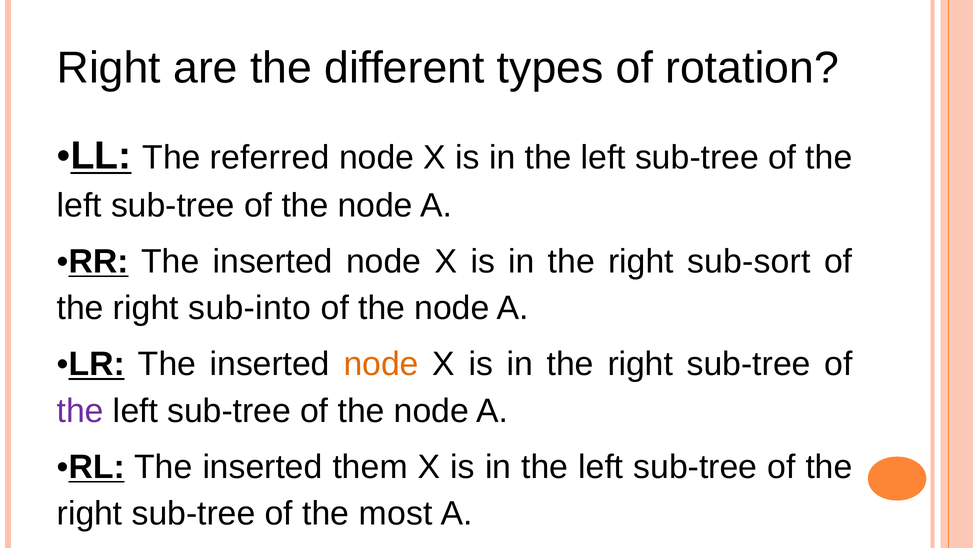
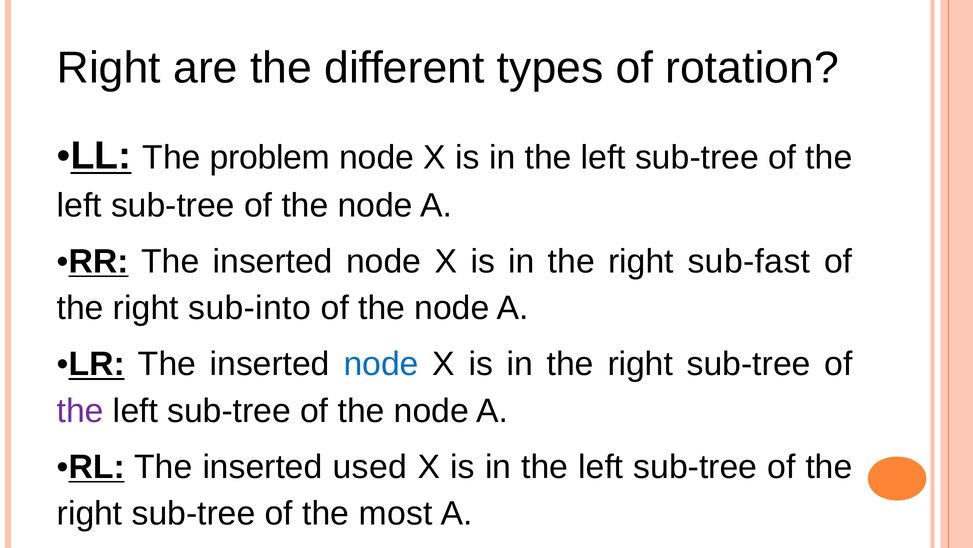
referred: referred -> problem (270, 157)
sub-sort: sub-sort -> sub-fast (749, 261)
node colour: orange -> blue (381, 364)
them: them -> used (370, 466)
